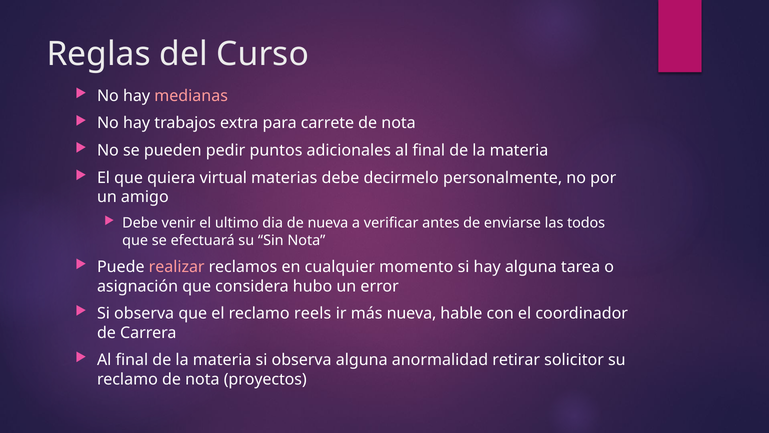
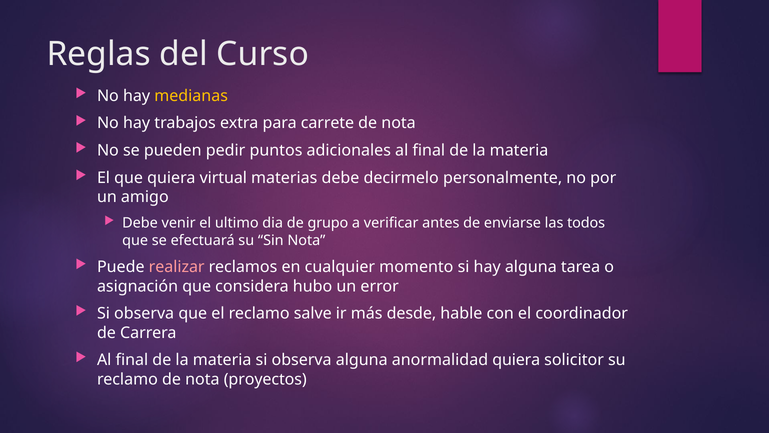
medianas colour: pink -> yellow (191, 96)
de nueva: nueva -> grupo (328, 223)
reels: reels -> salve (313, 313)
más nueva: nueva -> desde (411, 313)
anormalidad retirar: retirar -> quiera (516, 360)
